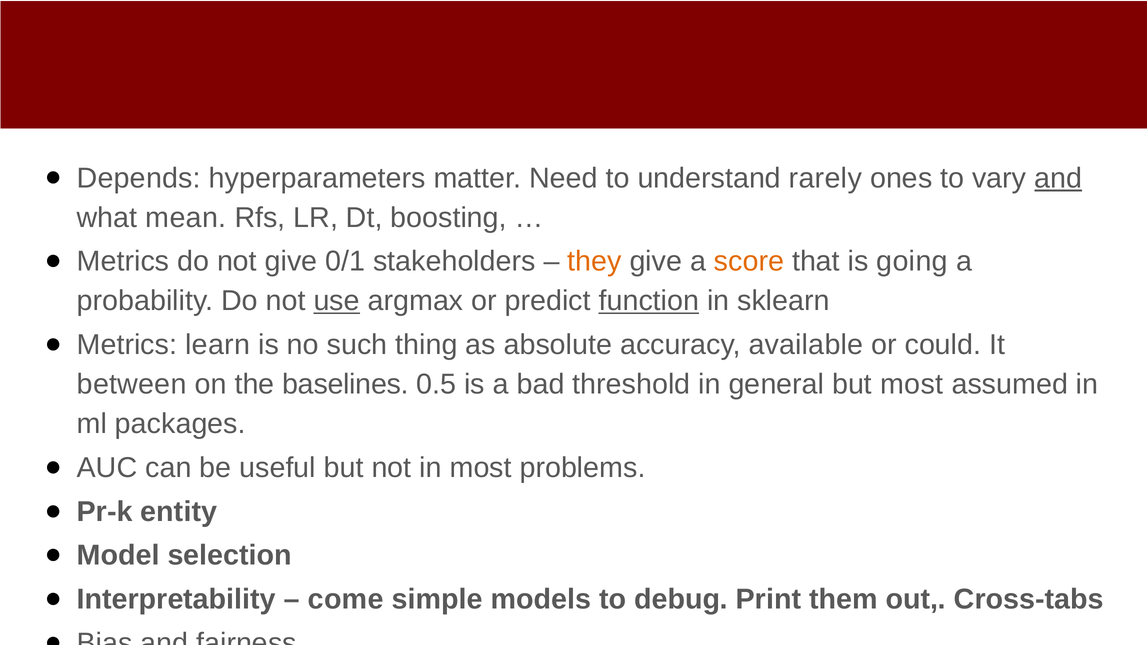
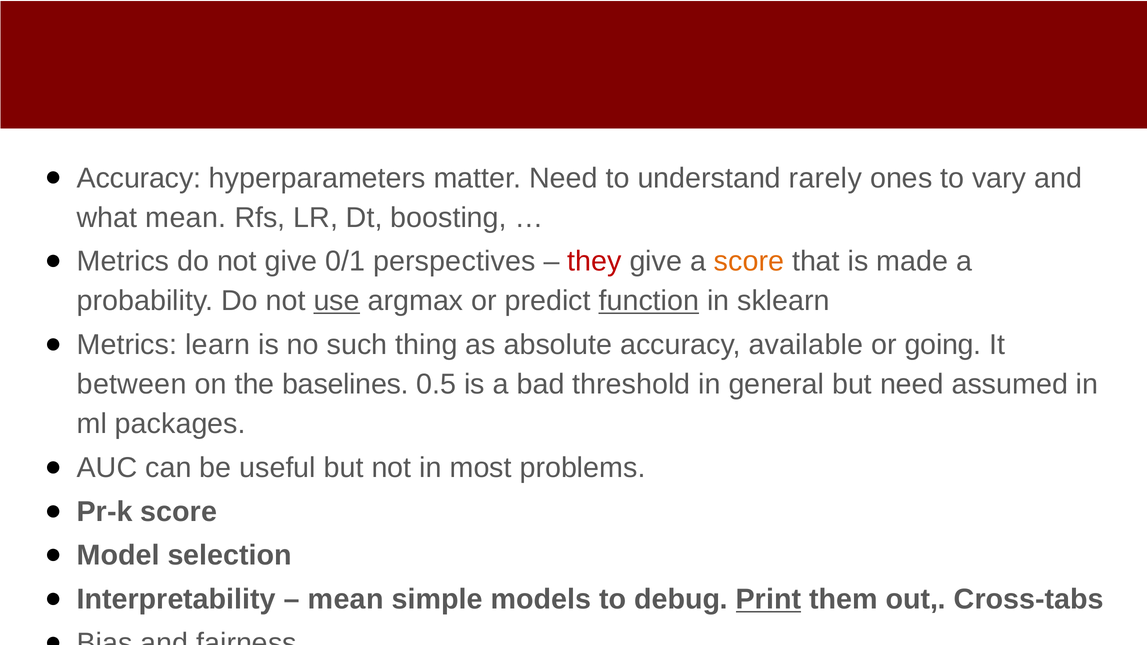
Depends: Depends -> Accuracy (139, 178)
and underline: present -> none (1058, 178)
stakeholders: stakeholders -> perspectives (454, 262)
they colour: orange -> red (595, 262)
going: going -> made (912, 262)
could: could -> going (943, 345)
but most: most -> need (912, 385)
Pr-k entity: entity -> score (179, 512)
come: come -> mean (346, 600)
Print underline: none -> present (769, 600)
